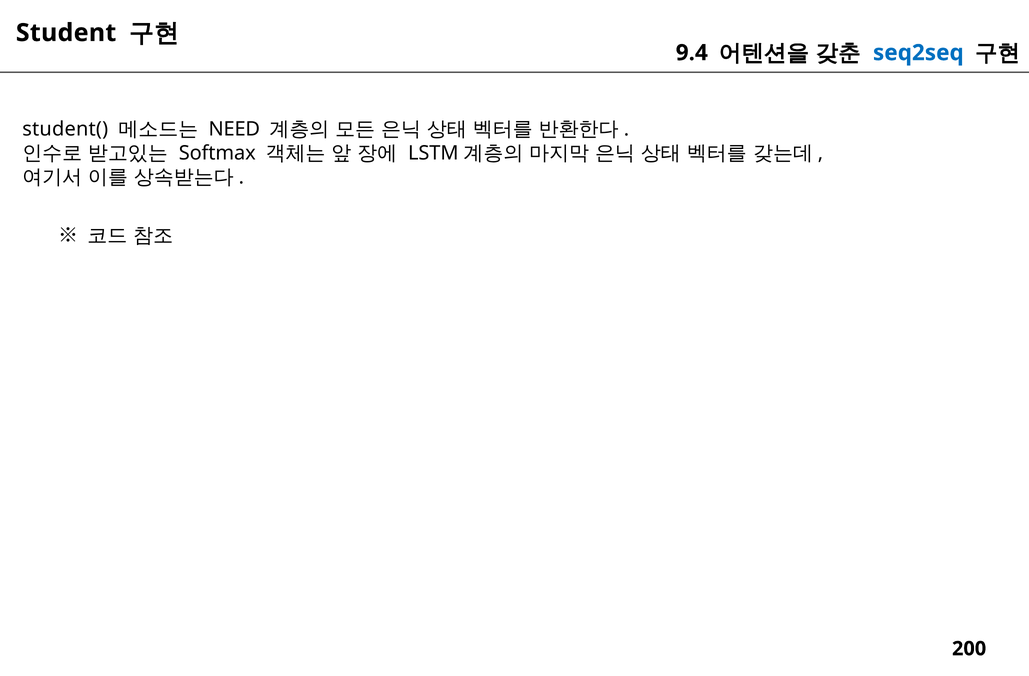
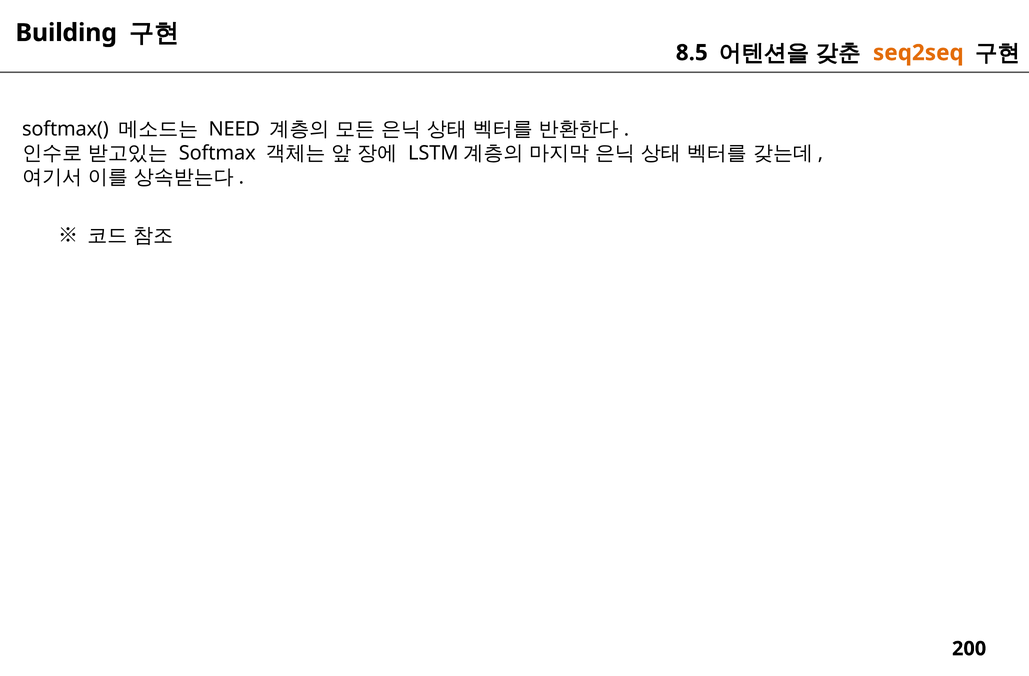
Student: Student -> Building (66, 33)
9.4: 9.4 -> 8.5 (692, 53)
seq2seq colour: blue -> orange (918, 53)
student(: student( -> softmax( (65, 129)
